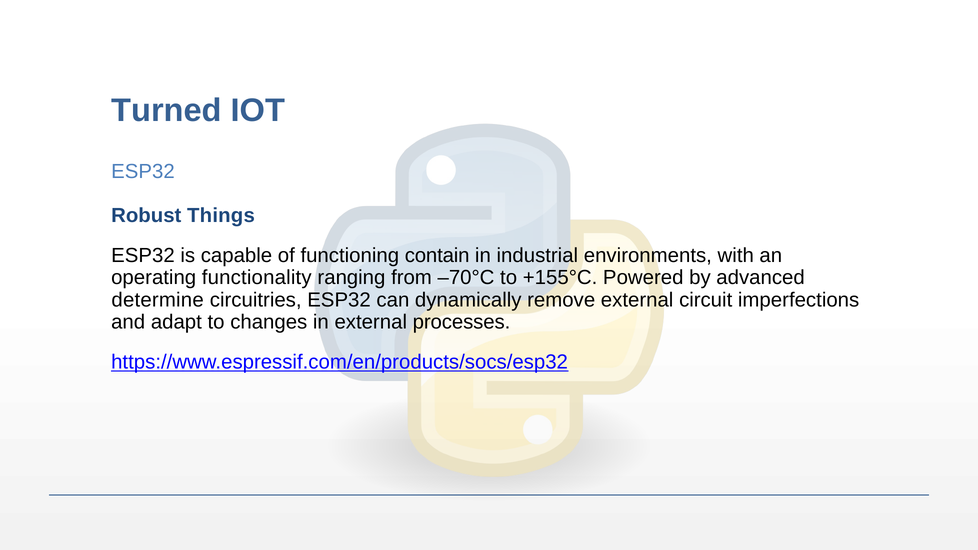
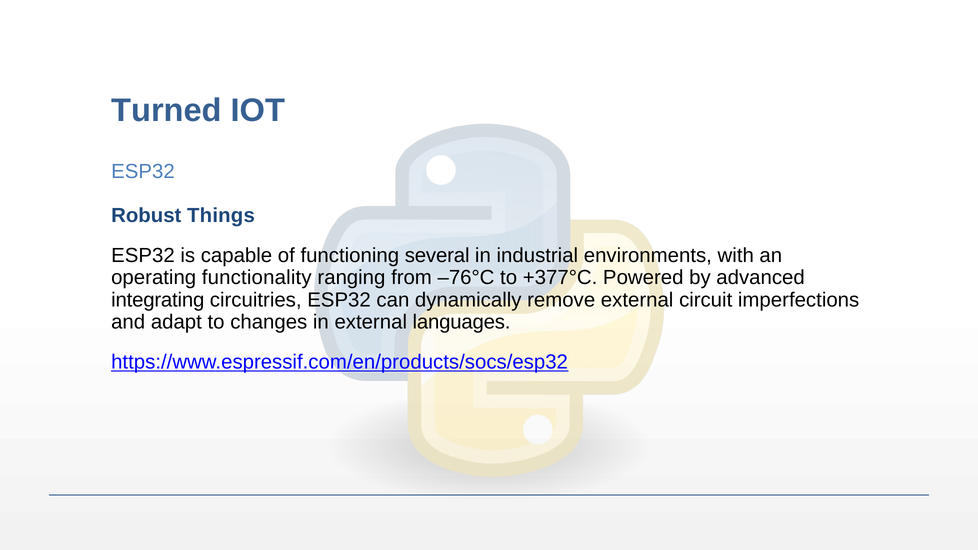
contain: contain -> several (437, 256)
–70°C: –70°C -> –76°C (466, 278)
+155°C: +155°C -> +377°C (560, 278)
determine: determine -> integrating (158, 300)
processes: processes -> languages (462, 322)
